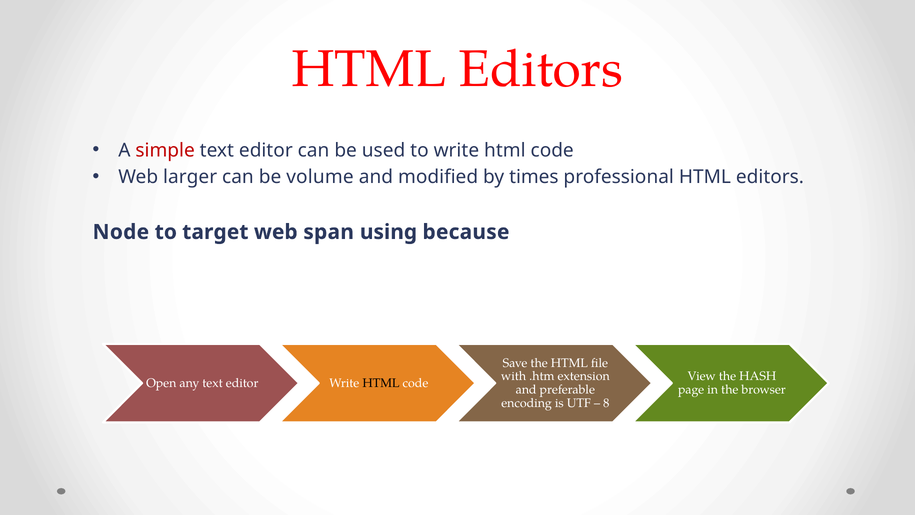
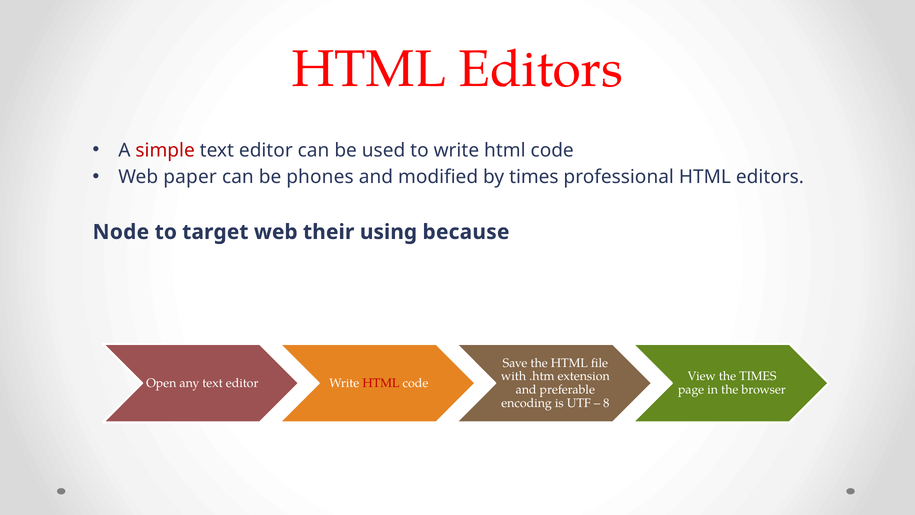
larger: larger -> paper (190, 177)
volume: volume -> phones (320, 177)
span: span -> their (329, 232)
HASH: HASH -> TIMES (758, 376)
HTML colour: black -> red (381, 383)
